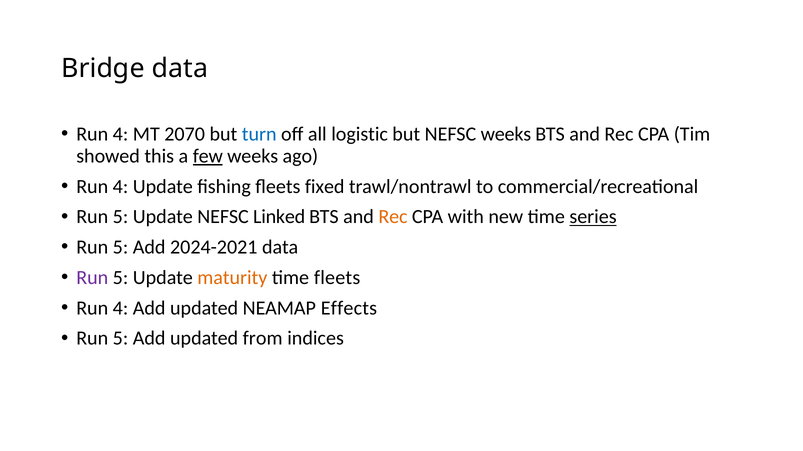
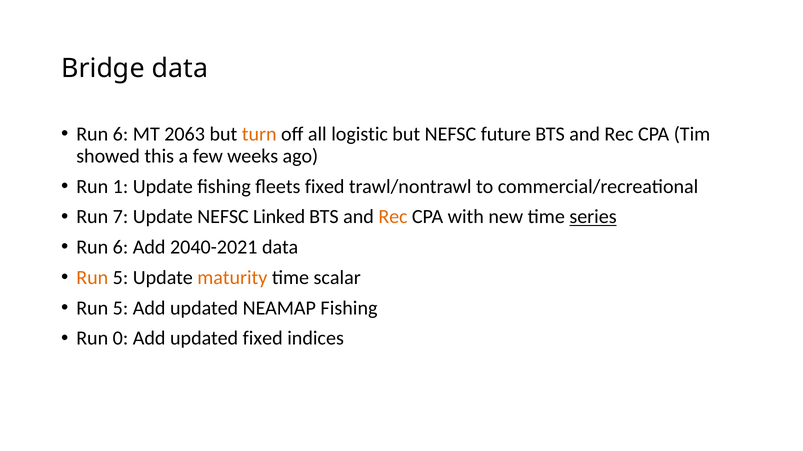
4: 4 -> 6 (121, 134)
2070: 2070 -> 2063 (185, 134)
turn colour: blue -> orange (259, 134)
NEFSC weeks: weeks -> future (506, 134)
few underline: present -> none (208, 156)
4: 4 -> 1 (121, 187)
5: 5 -> 7 (121, 217)
5: 5 -> 6 (121, 248)
2024-2021: 2024-2021 -> 2040-2021 (214, 248)
Run colour: purple -> orange (92, 278)
time fleets: fleets -> scalar (337, 278)
4: 4 -> 5 (121, 308)
NEAMAP Effects: Effects -> Fishing (349, 308)
5: 5 -> 0 (121, 339)
updated from: from -> fixed (263, 339)
